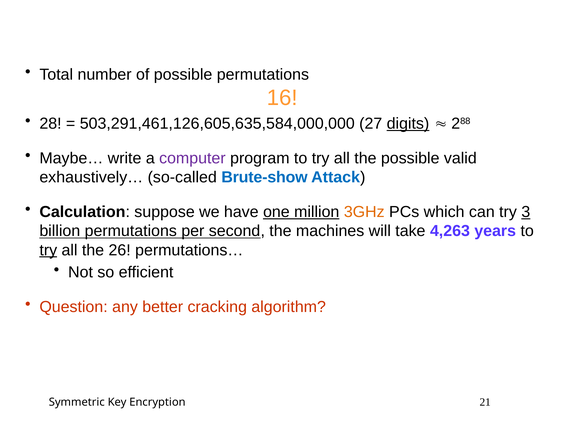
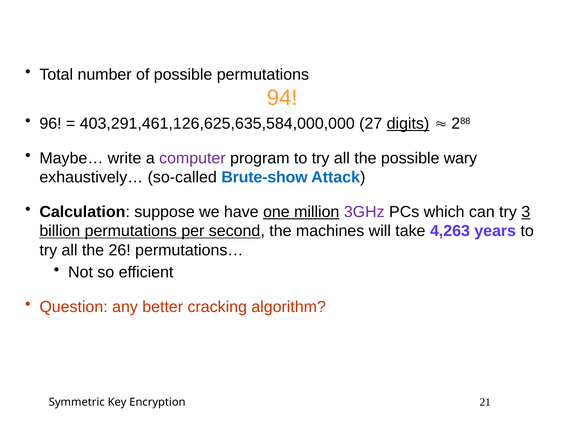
16: 16 -> 94 (282, 98)
28: 28 -> 96 (50, 124)
503,291,461,126,605,635,584,000,000: 503,291,461,126,605,635,584,000,000 -> 403,291,461,126,625,635,584,000,000 (217, 124)
valid: valid -> wary (460, 158)
3GHz colour: orange -> purple (364, 212)
try underline: present -> none (48, 250)
